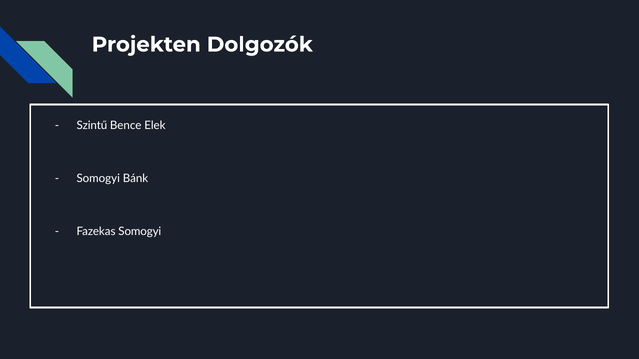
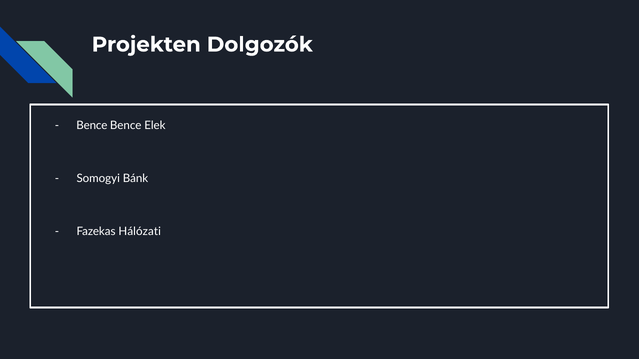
Szintű: Szintű -> Bence (92, 126)
Fazekas Somogyi: Somogyi -> Hálózati (140, 232)
